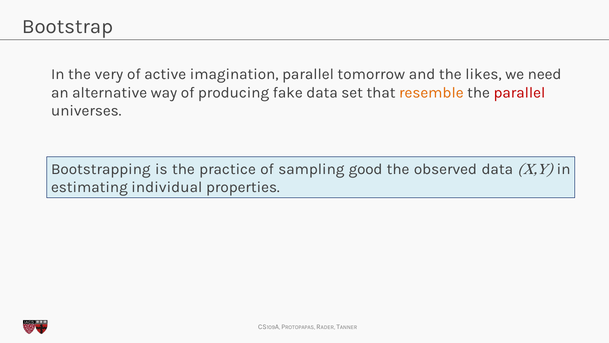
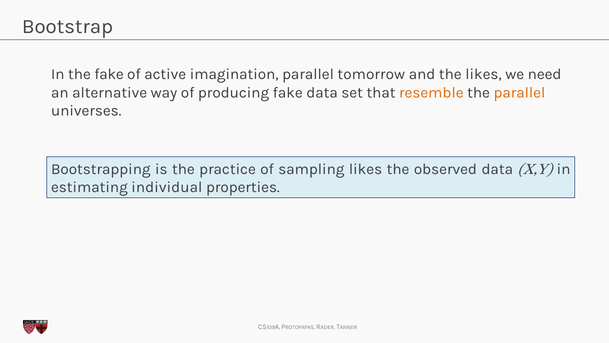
the very: very -> fake (109, 74)
parallel colour: red -> orange (519, 92)
sampling good: good -> likes (366, 169)
